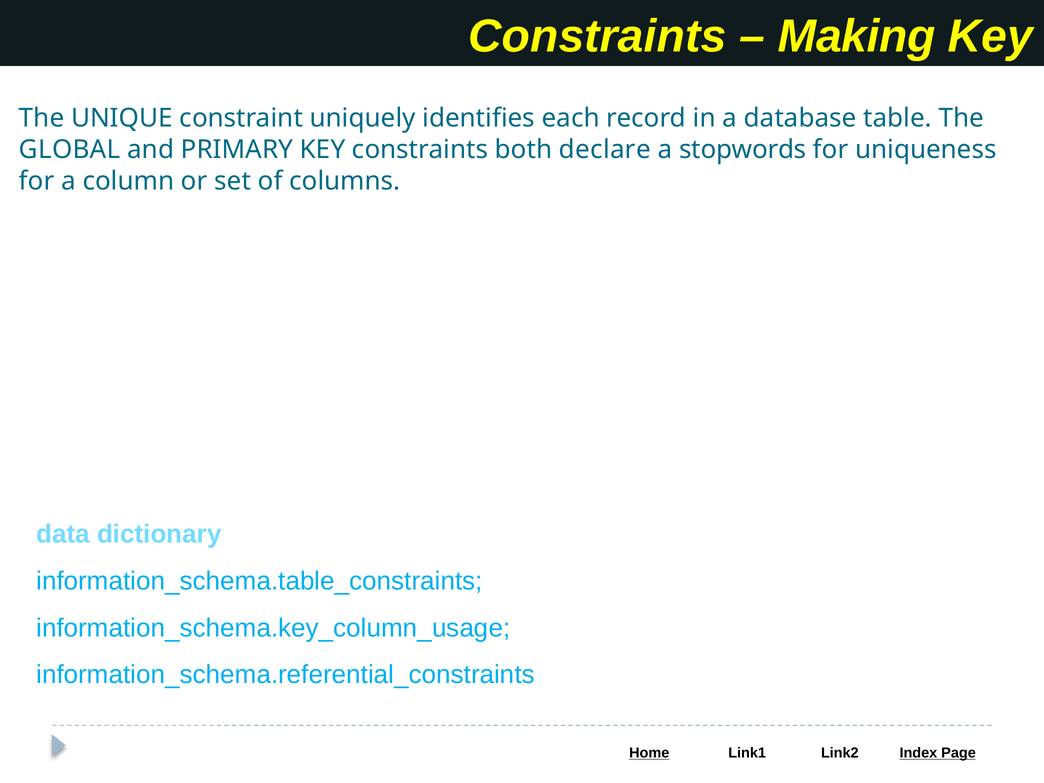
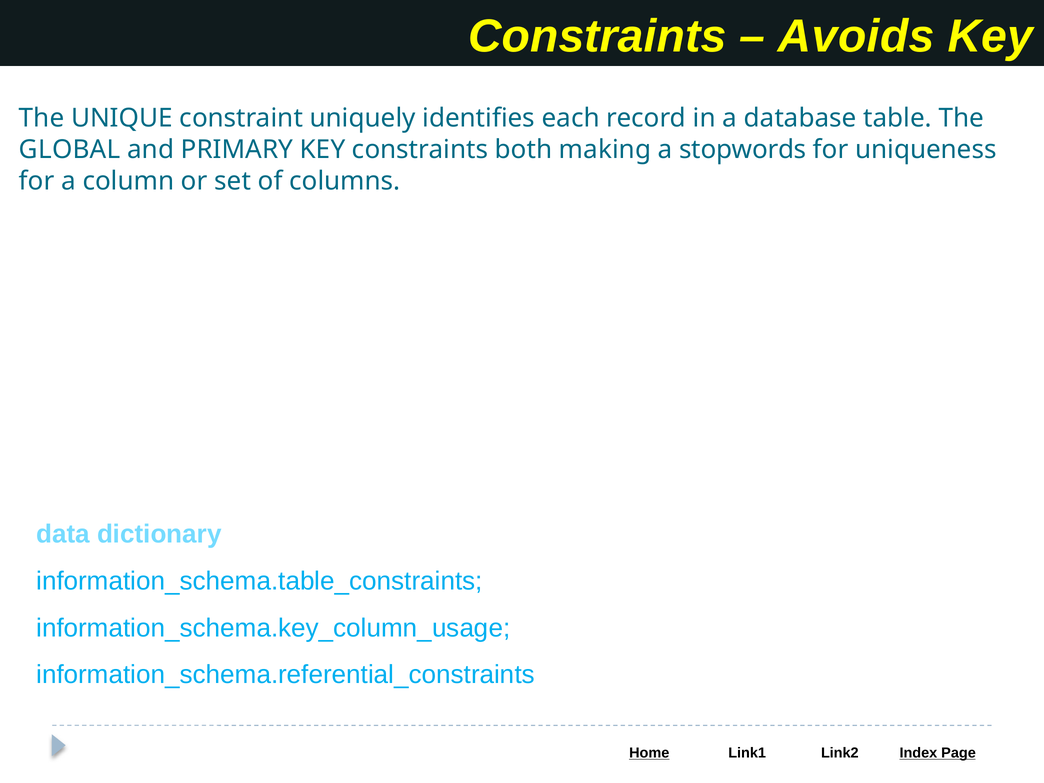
Making: Making -> Avoids (856, 36)
declare: declare -> making (605, 150)
